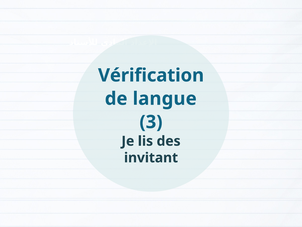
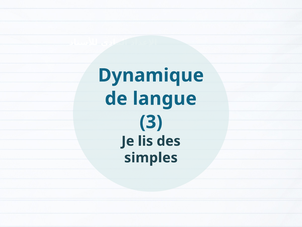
Vérification: Vérification -> Dynamique (151, 75)
invitant: invitant -> simples (151, 157)
